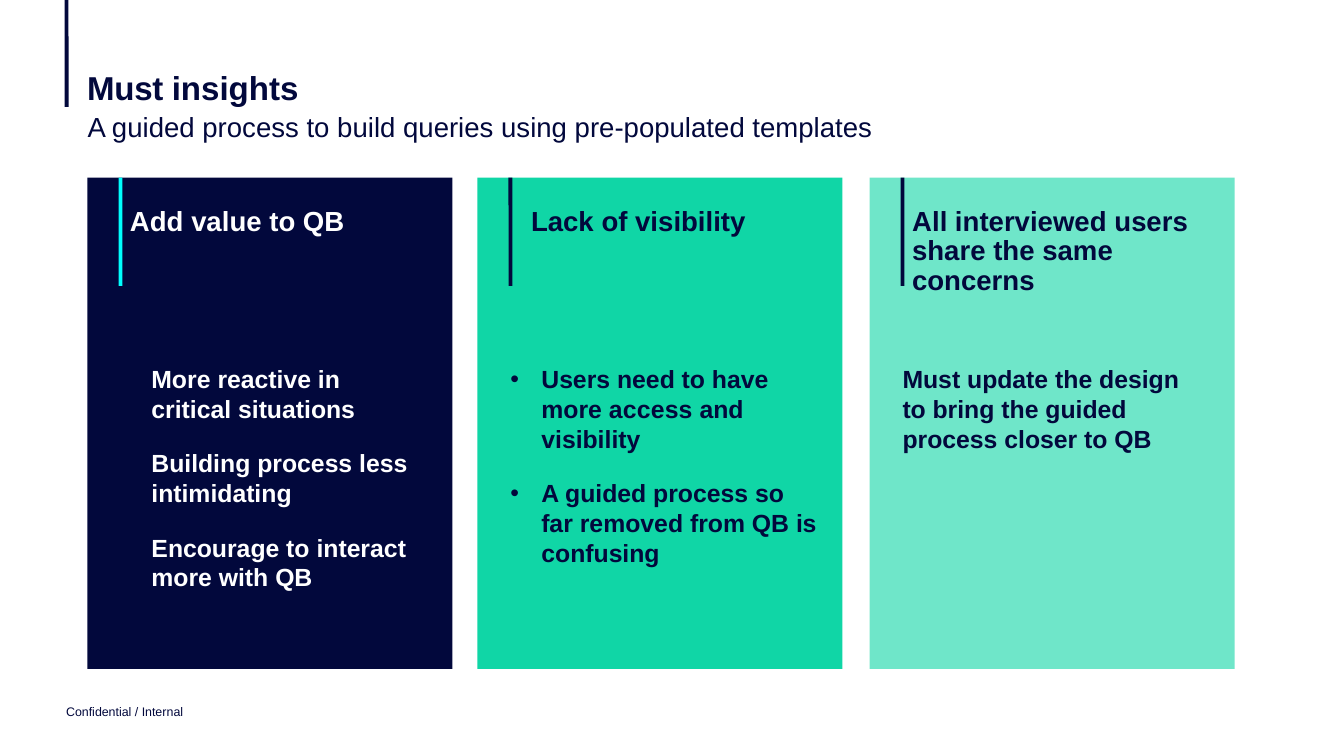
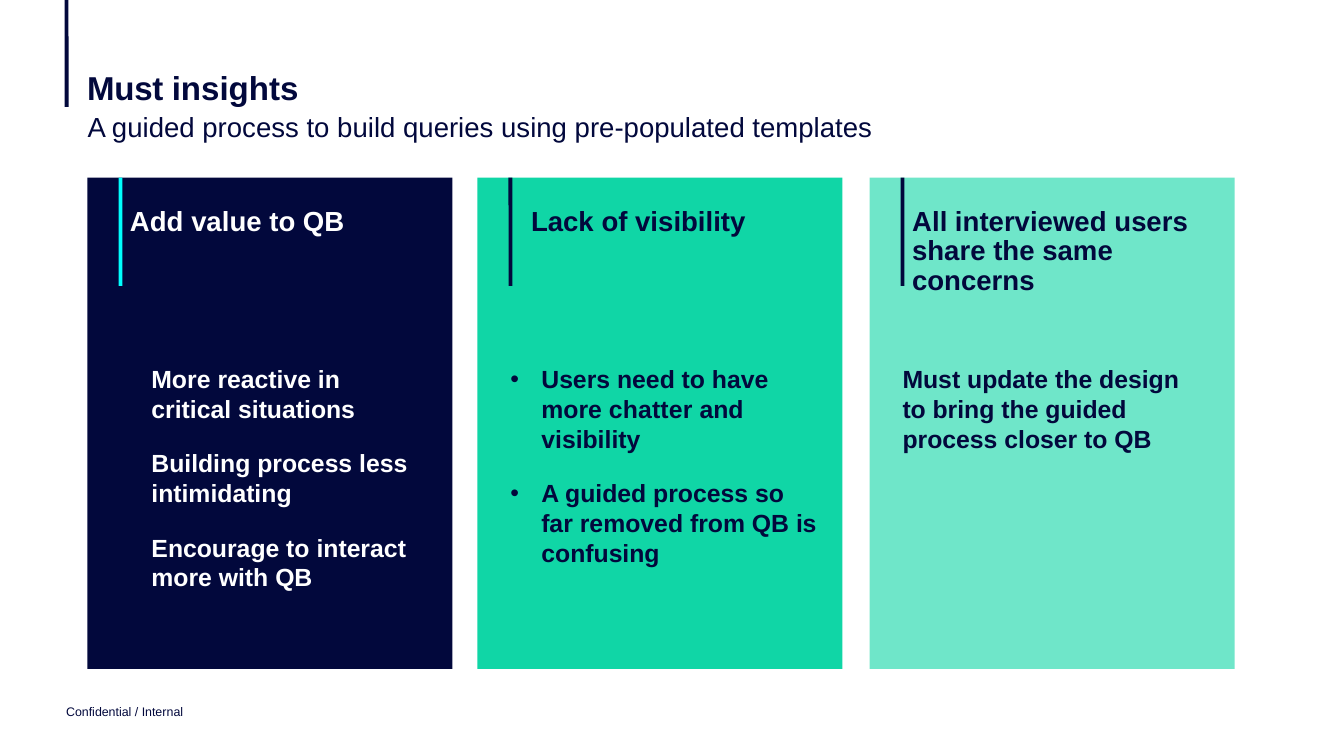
access: access -> chatter (651, 410)
